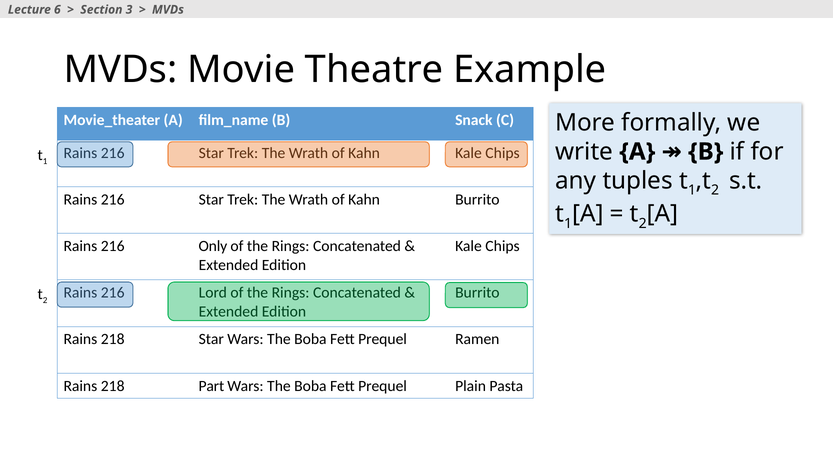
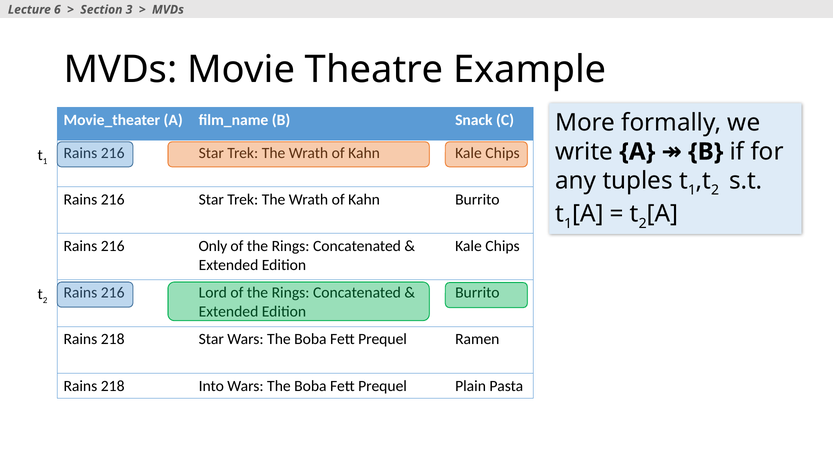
Part: Part -> Into (211, 386)
